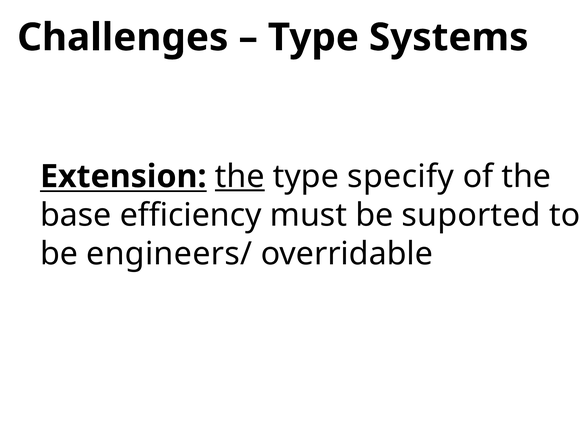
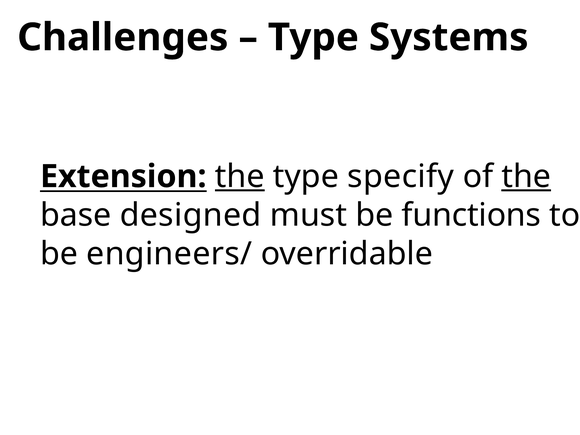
the underline: none -> present (526, 176)
efficiency: efficiency -> designed (191, 215)
suported: suported -> functions (471, 215)
